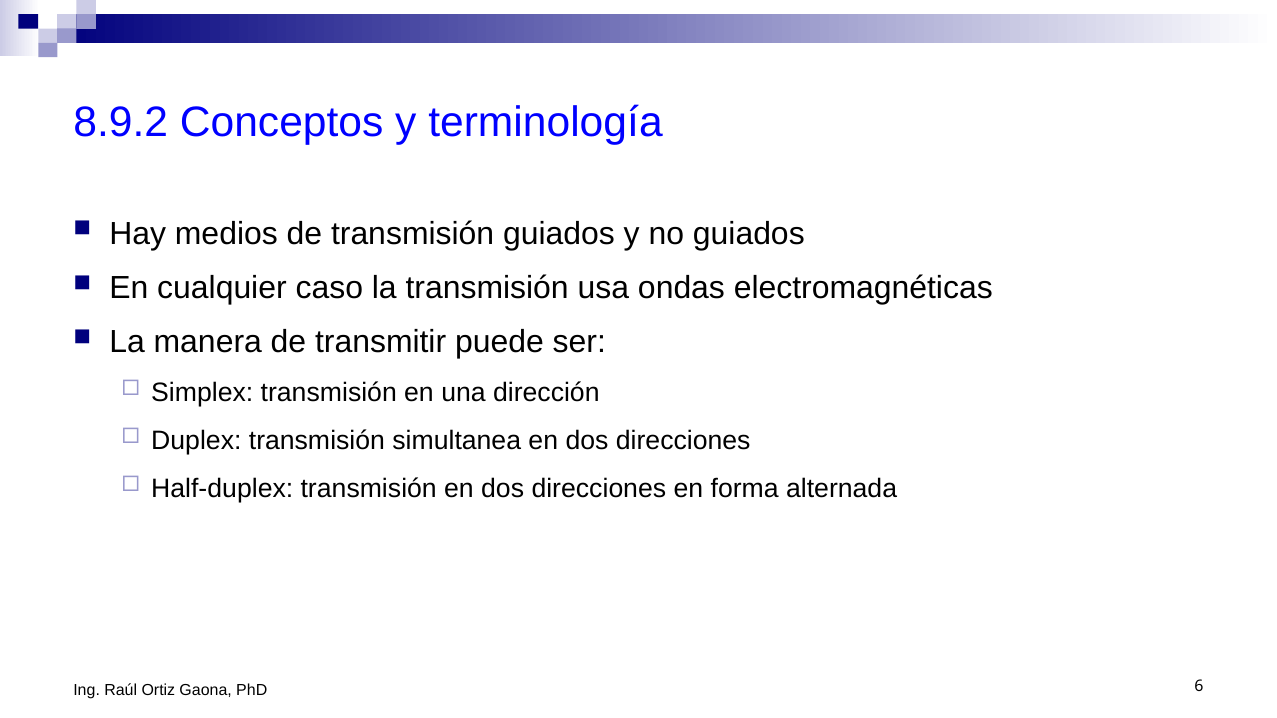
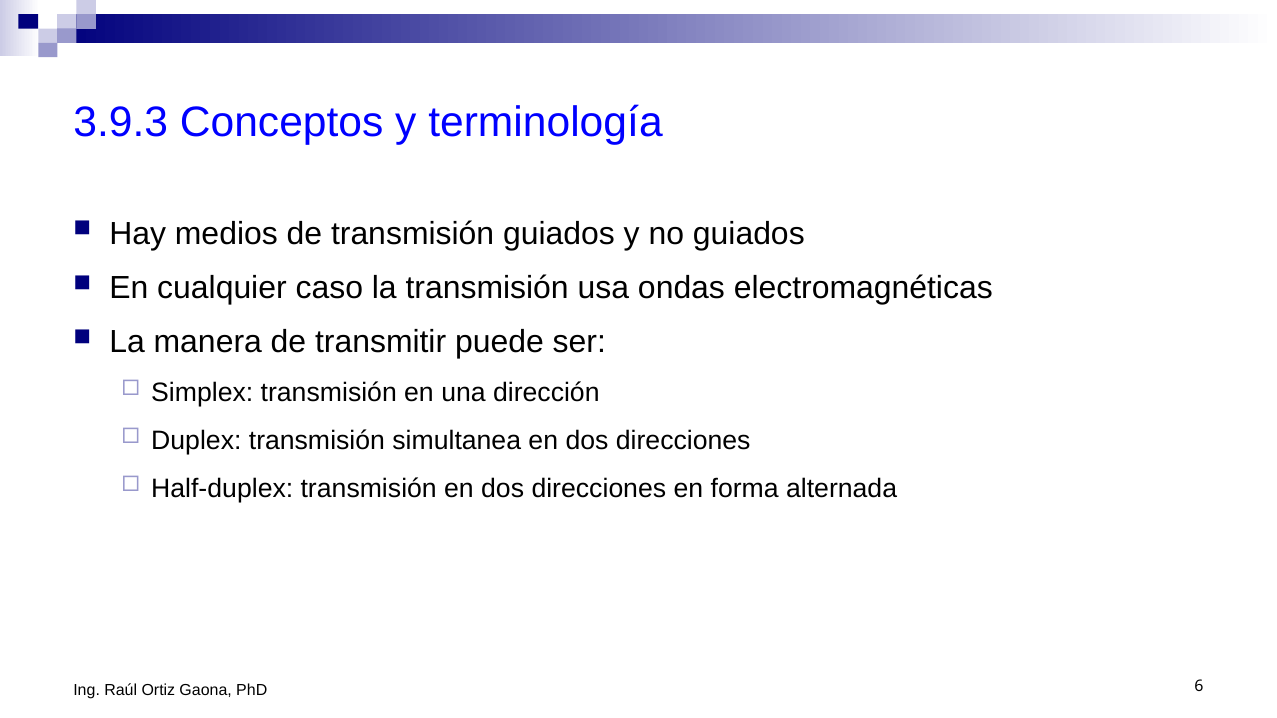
8.9.2: 8.9.2 -> 3.9.3 (121, 123)
